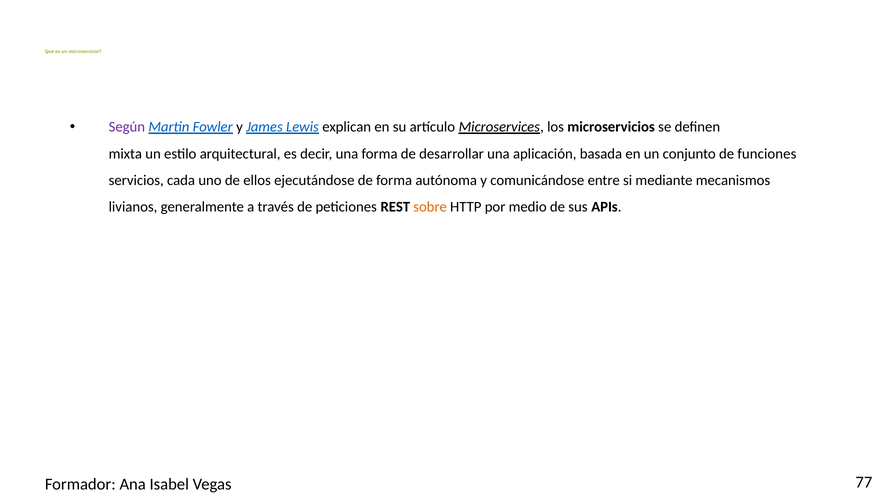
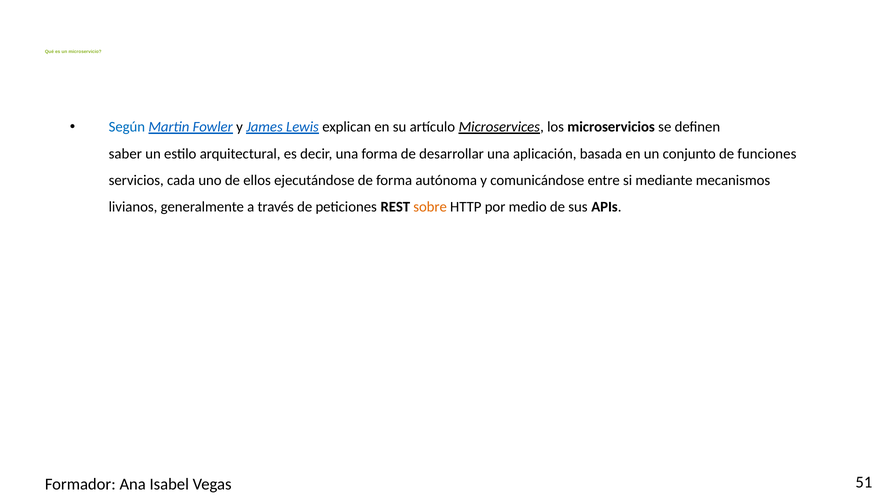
Según colour: purple -> blue (127, 127)
mixta: mixta -> saber (125, 154)
77: 77 -> 51 (864, 482)
